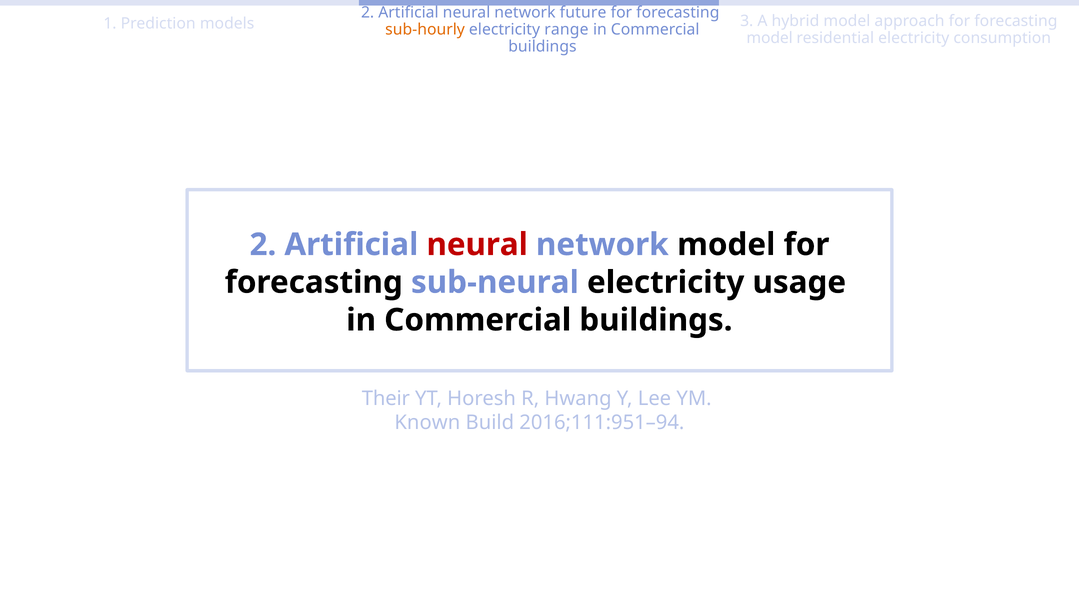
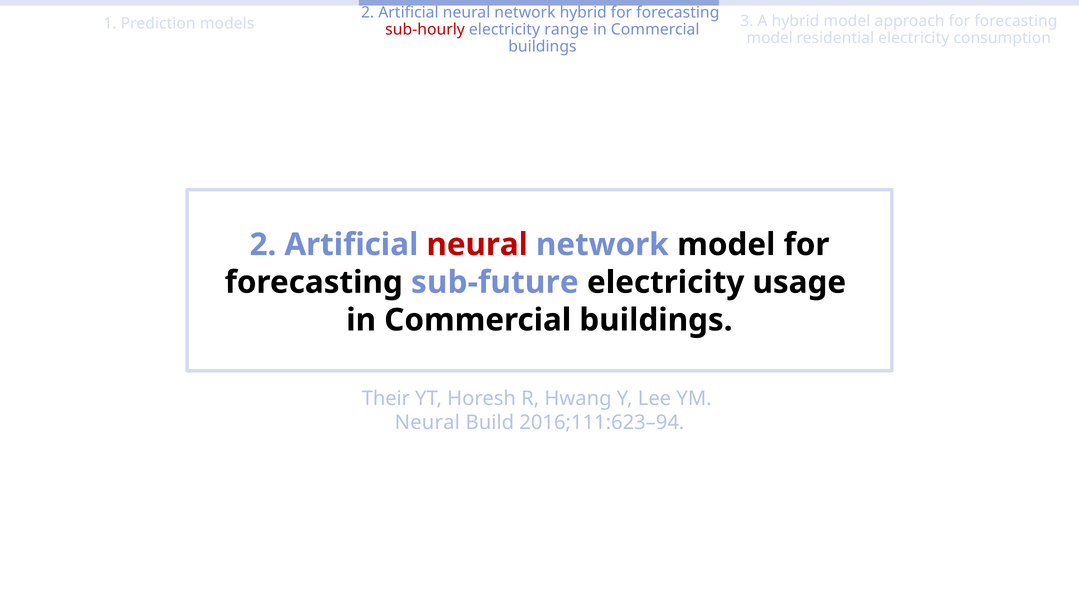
network future: future -> hybrid (583, 12)
sub-hourly colour: orange -> red (425, 29)
sub-neural: sub-neural -> sub-future (495, 282)
Known: Known -> Neural (427, 423)
2016;111:951–94: 2016;111:951–94 -> 2016;111:623–94 (602, 423)
